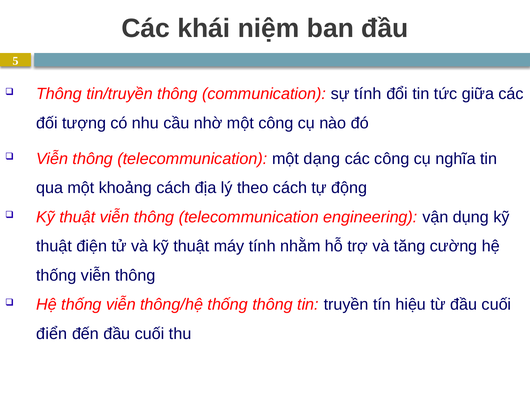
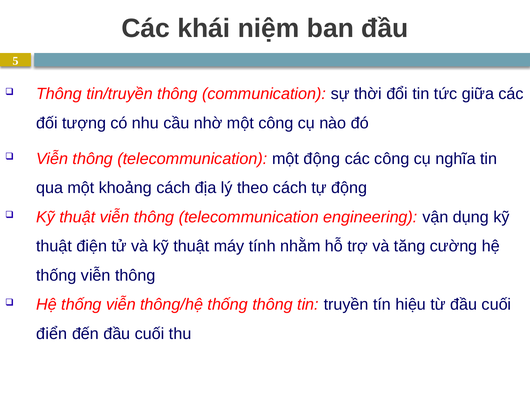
sự tính: tính -> thời (368, 94)
một dạng: dạng -> động (322, 159)
